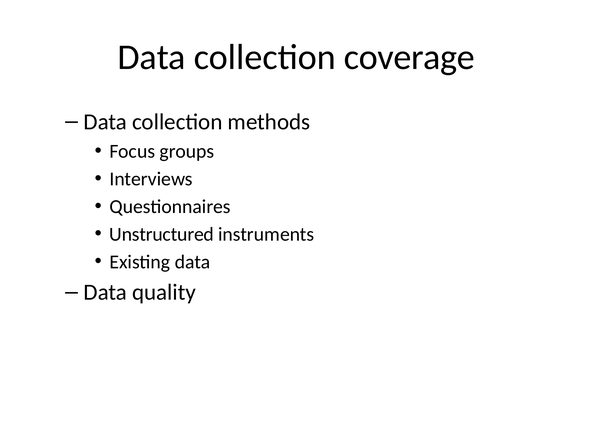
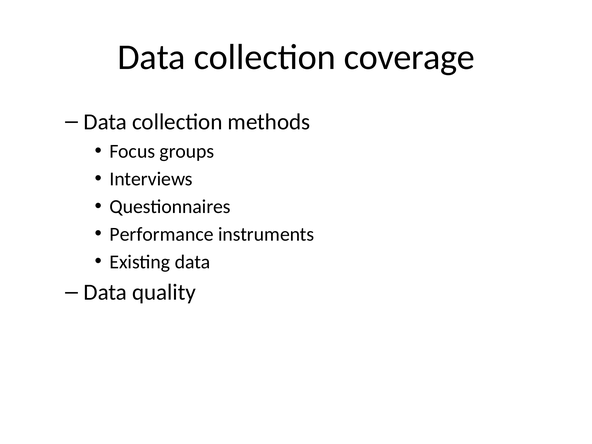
Unstructured: Unstructured -> Performance (162, 234)
